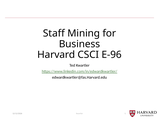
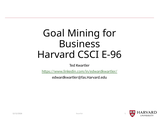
Staff: Staff -> Goal (54, 33)
